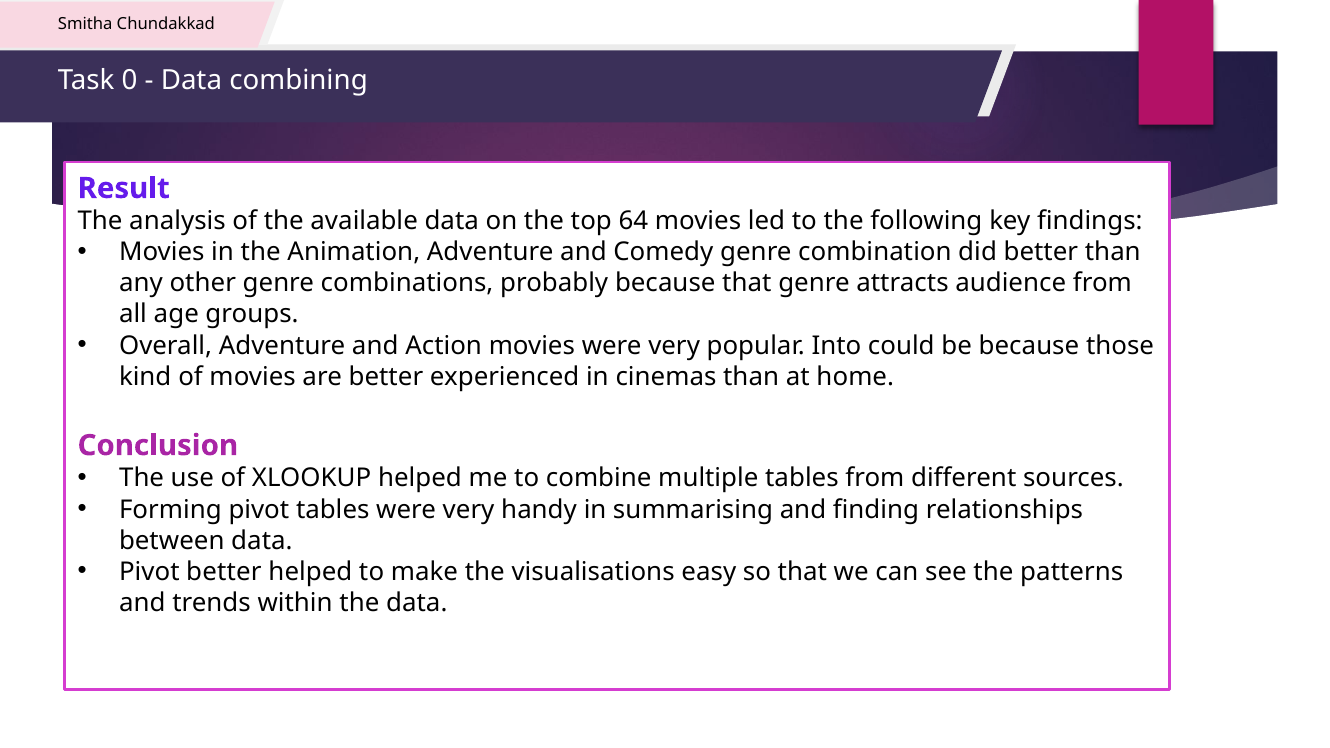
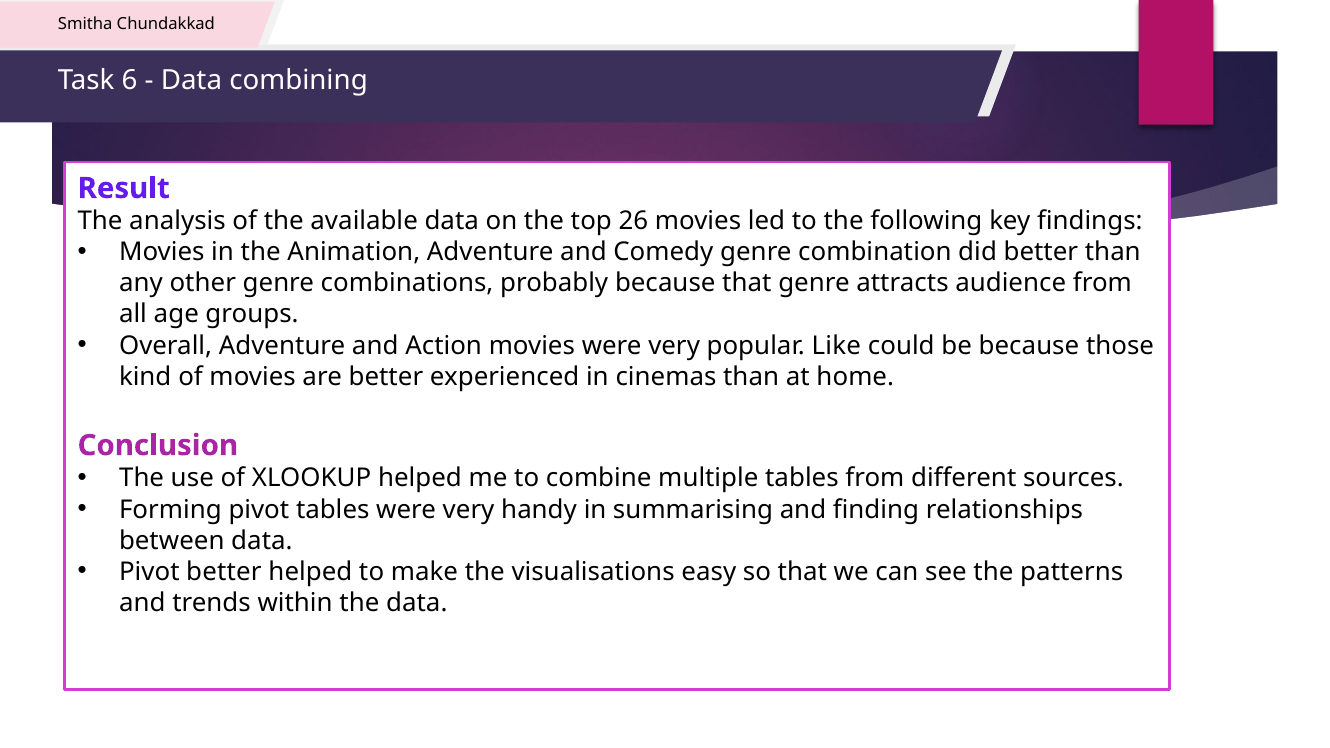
0: 0 -> 6 (130, 80)
64: 64 -> 26 (633, 221)
Into: Into -> Like (836, 346)
